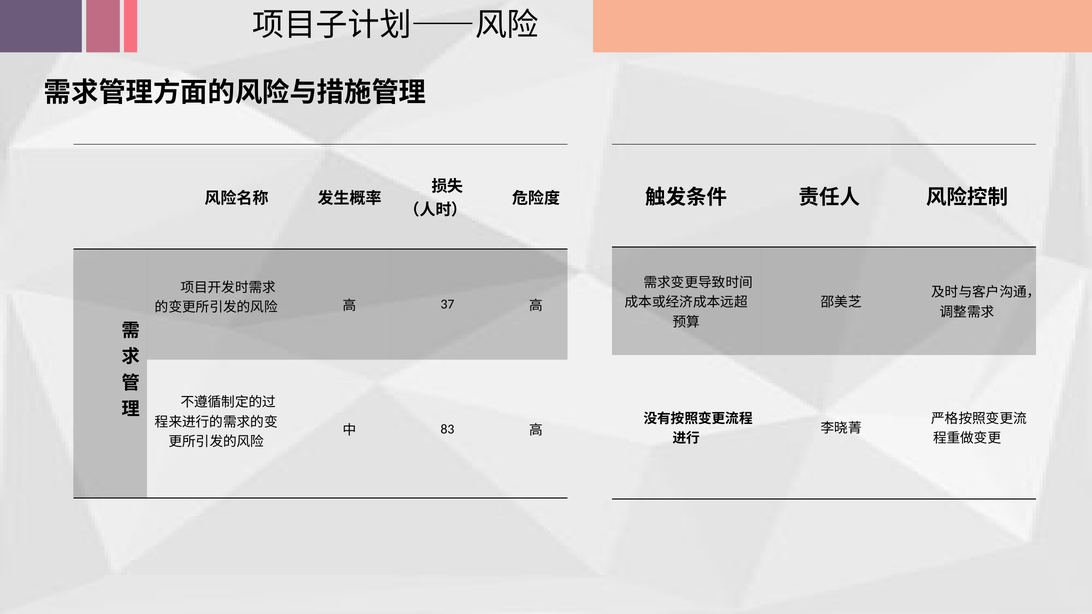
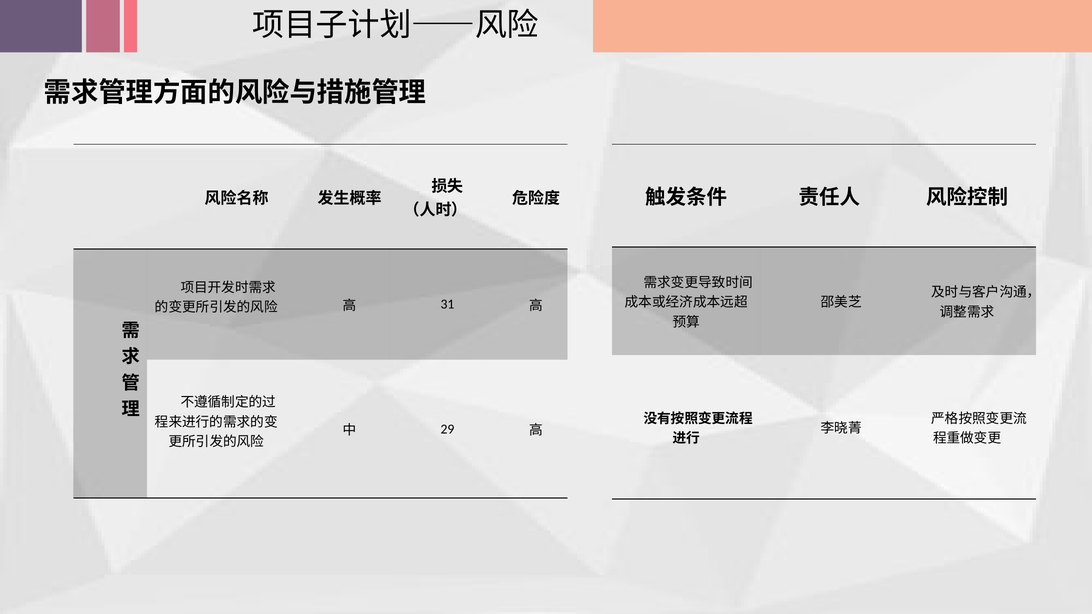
37: 37 -> 31 (447, 305)
83: 83 -> 29 (447, 429)
